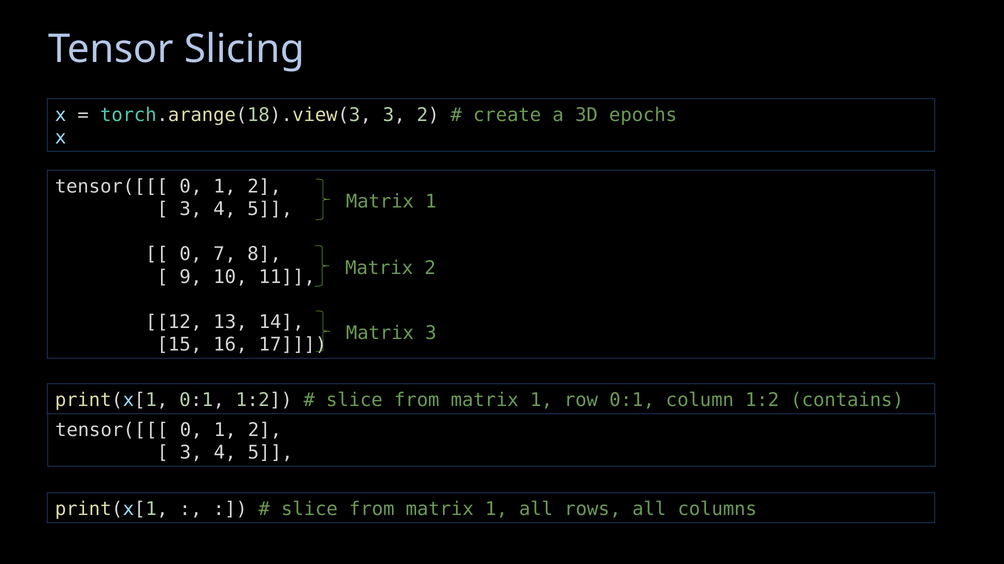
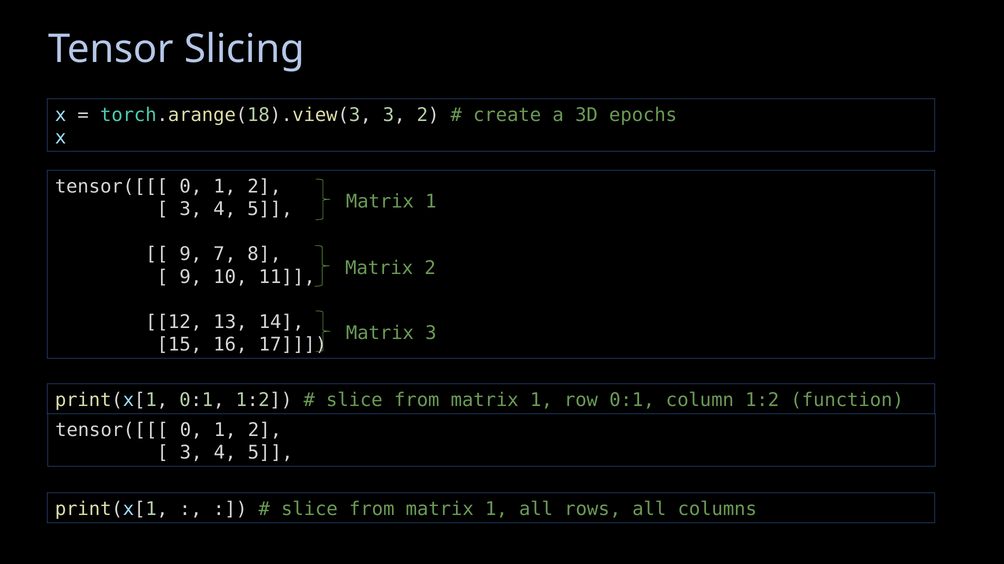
0: 0 -> 9 (191, 255)
contains: contains -> function (847, 400)
